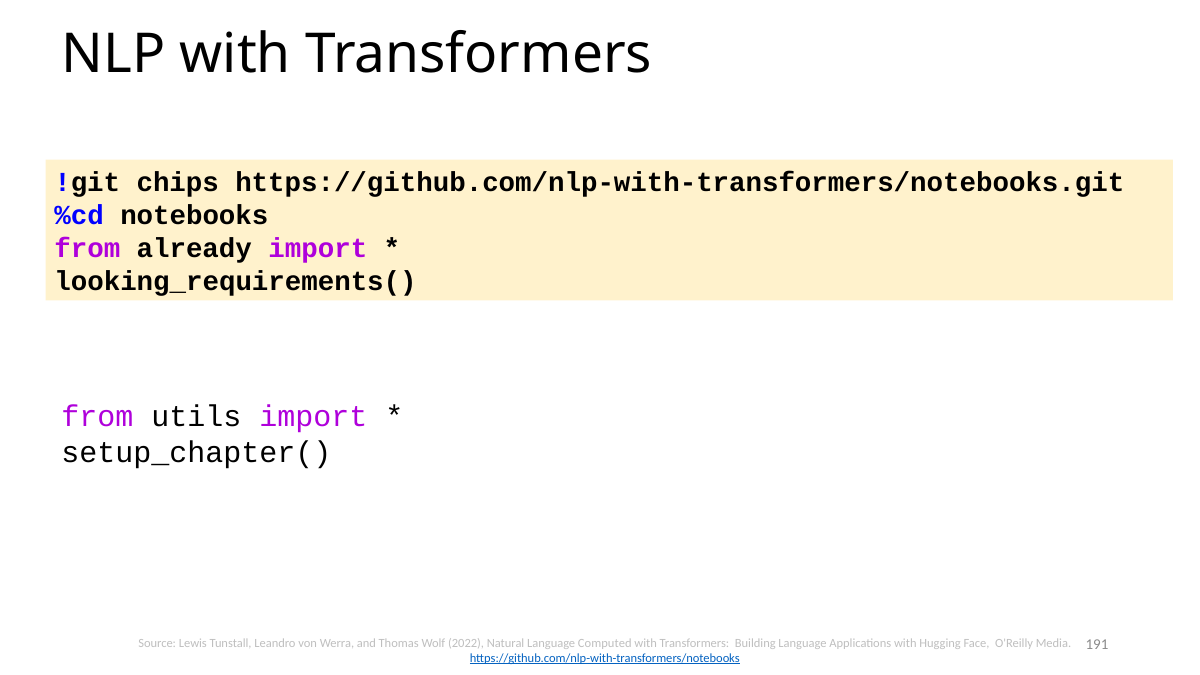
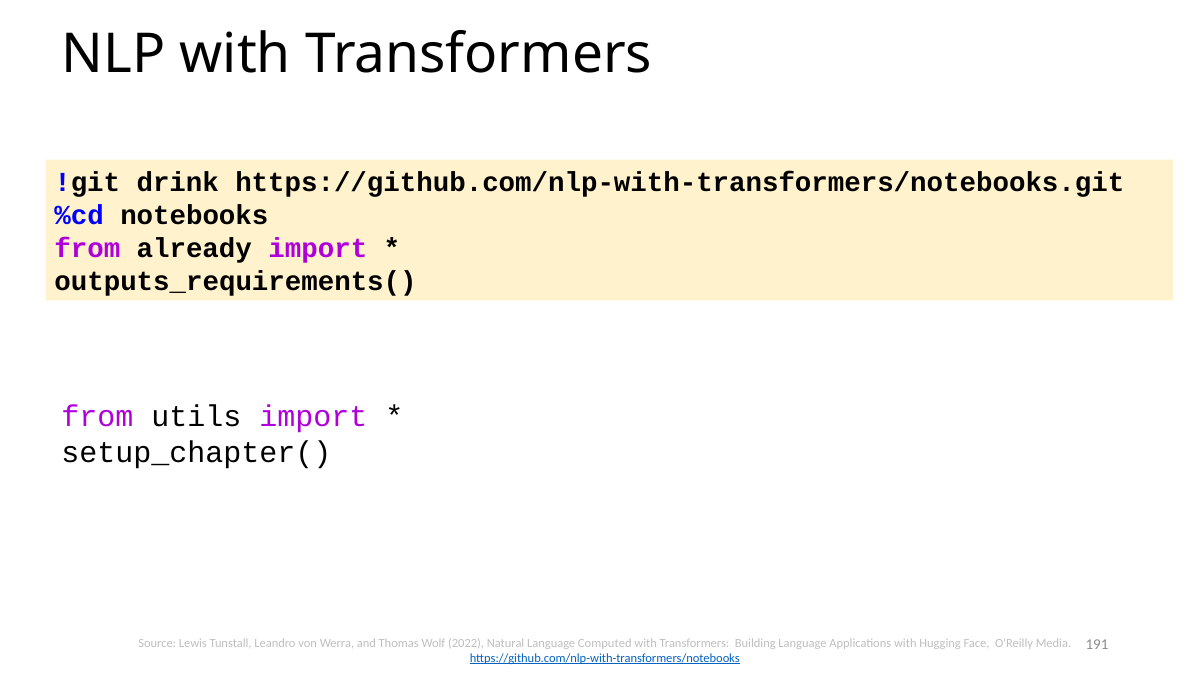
chips: chips -> drink (178, 182)
looking_requirements(: looking_requirements( -> outputs_requirements( (236, 281)
